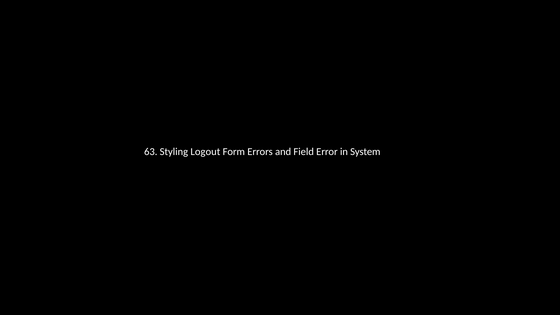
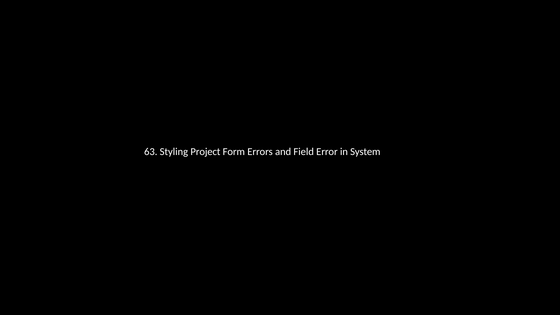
Logout: Logout -> Project (205, 152)
